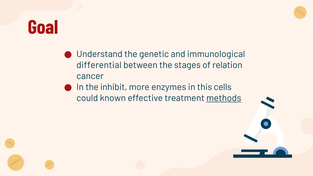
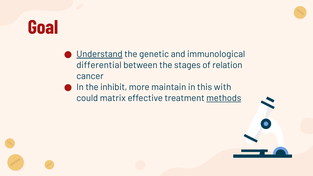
Understand underline: none -> present (99, 54)
enzymes: enzymes -> maintain (169, 87)
cells: cells -> with (223, 87)
known: known -> matrix (113, 98)
